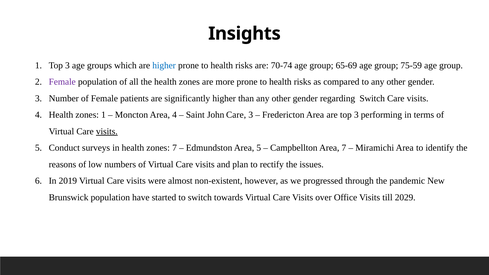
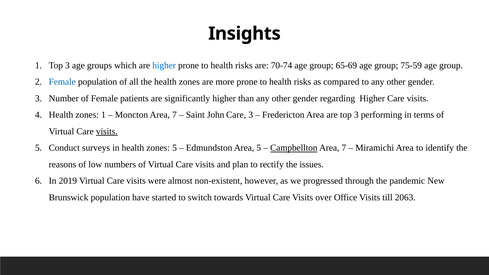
Female colour: purple -> blue (62, 82)
regarding Switch: Switch -> Higher (372, 98)
Moncton Area 4: 4 -> 7 (174, 115)
zones 7: 7 -> 5 (175, 148)
Campbellton underline: none -> present (294, 148)
2029: 2029 -> 2063 (405, 198)
